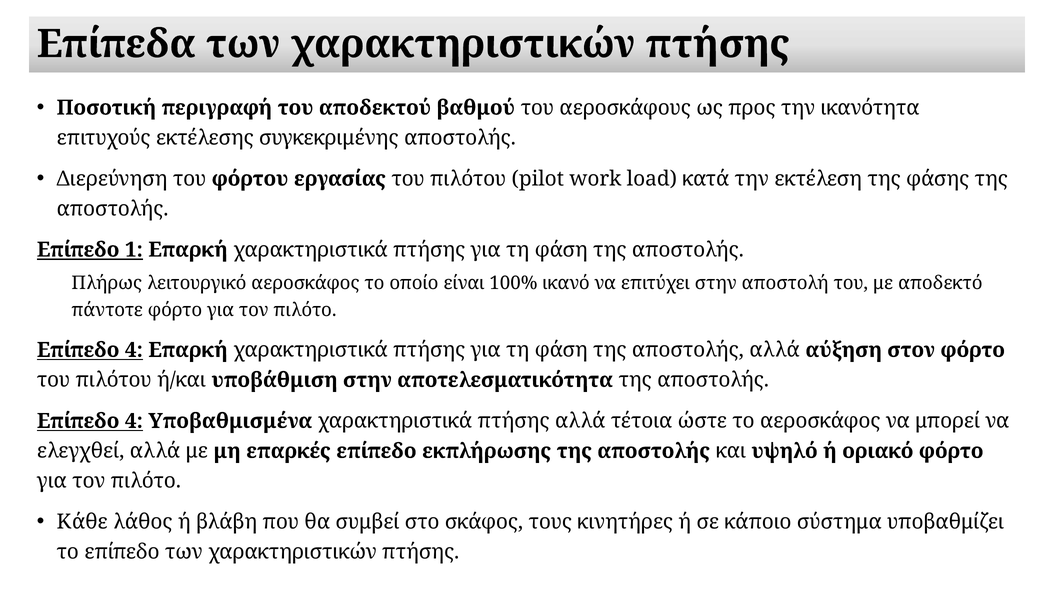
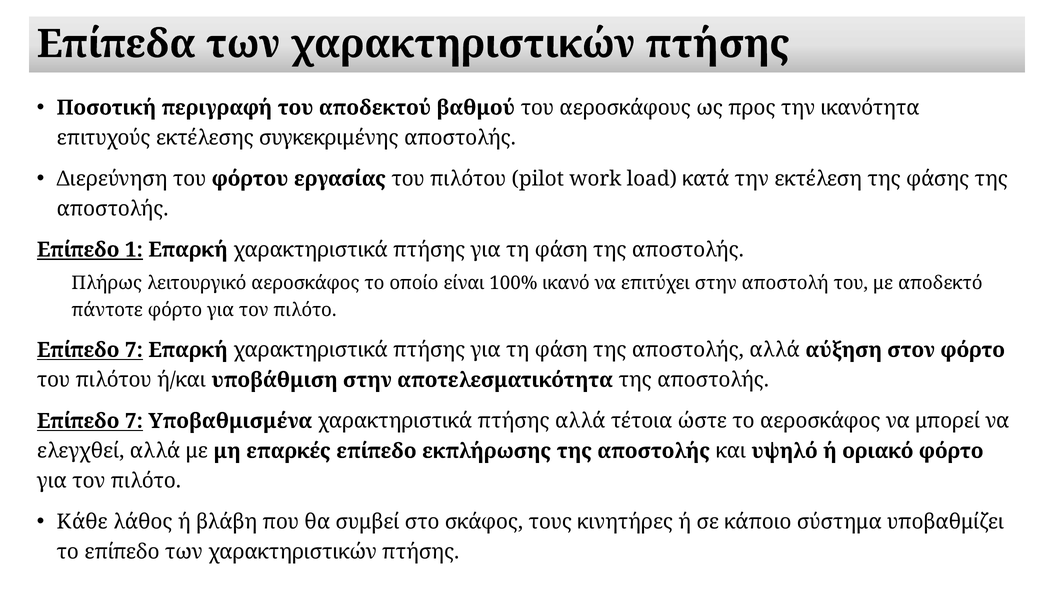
4: 4 -> 7 (134, 350)
4: 4 -> 7 (134, 421)
